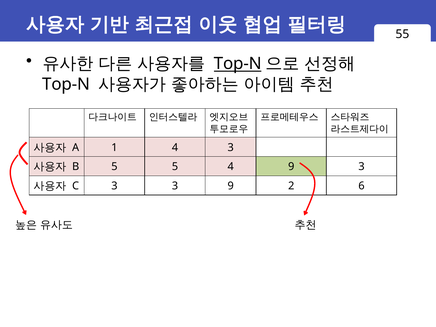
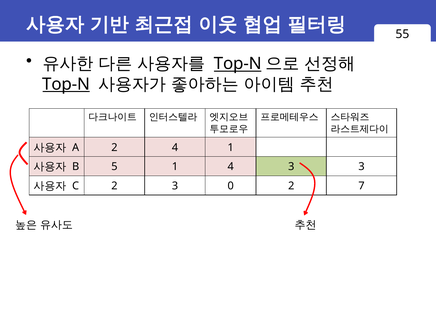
Top-N underline: none -> present (66, 84)
A 1: 1 -> 2 (114, 147)
4 3: 3 -> 1 (231, 147)
5 5: 5 -> 1 (175, 167)
4 9: 9 -> 3 (291, 167)
C 3: 3 -> 2 (114, 186)
3 9: 9 -> 0 (231, 186)
6: 6 -> 7 (362, 186)
